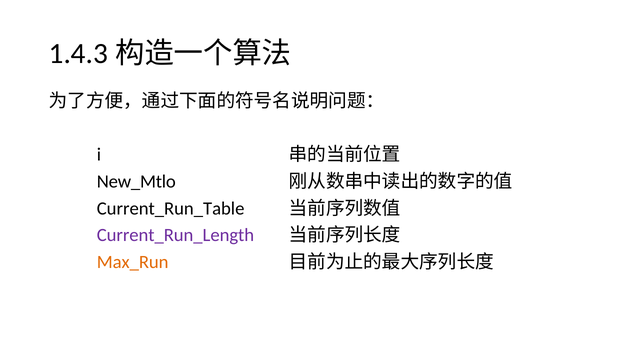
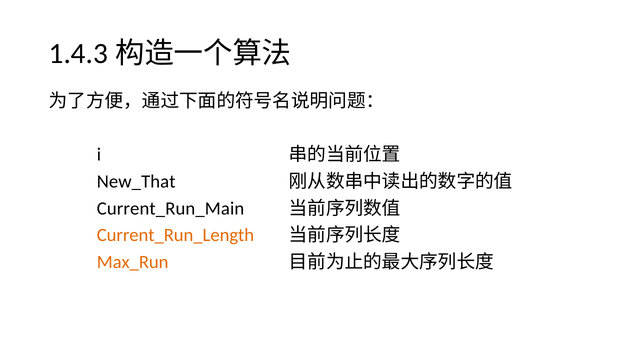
New_Mtlo: New_Mtlo -> New_That (136, 182)
Current_Run_Table: Current_Run_Table -> Current_Run_Main (171, 208)
Current_Run_Length colour: purple -> orange (175, 235)
